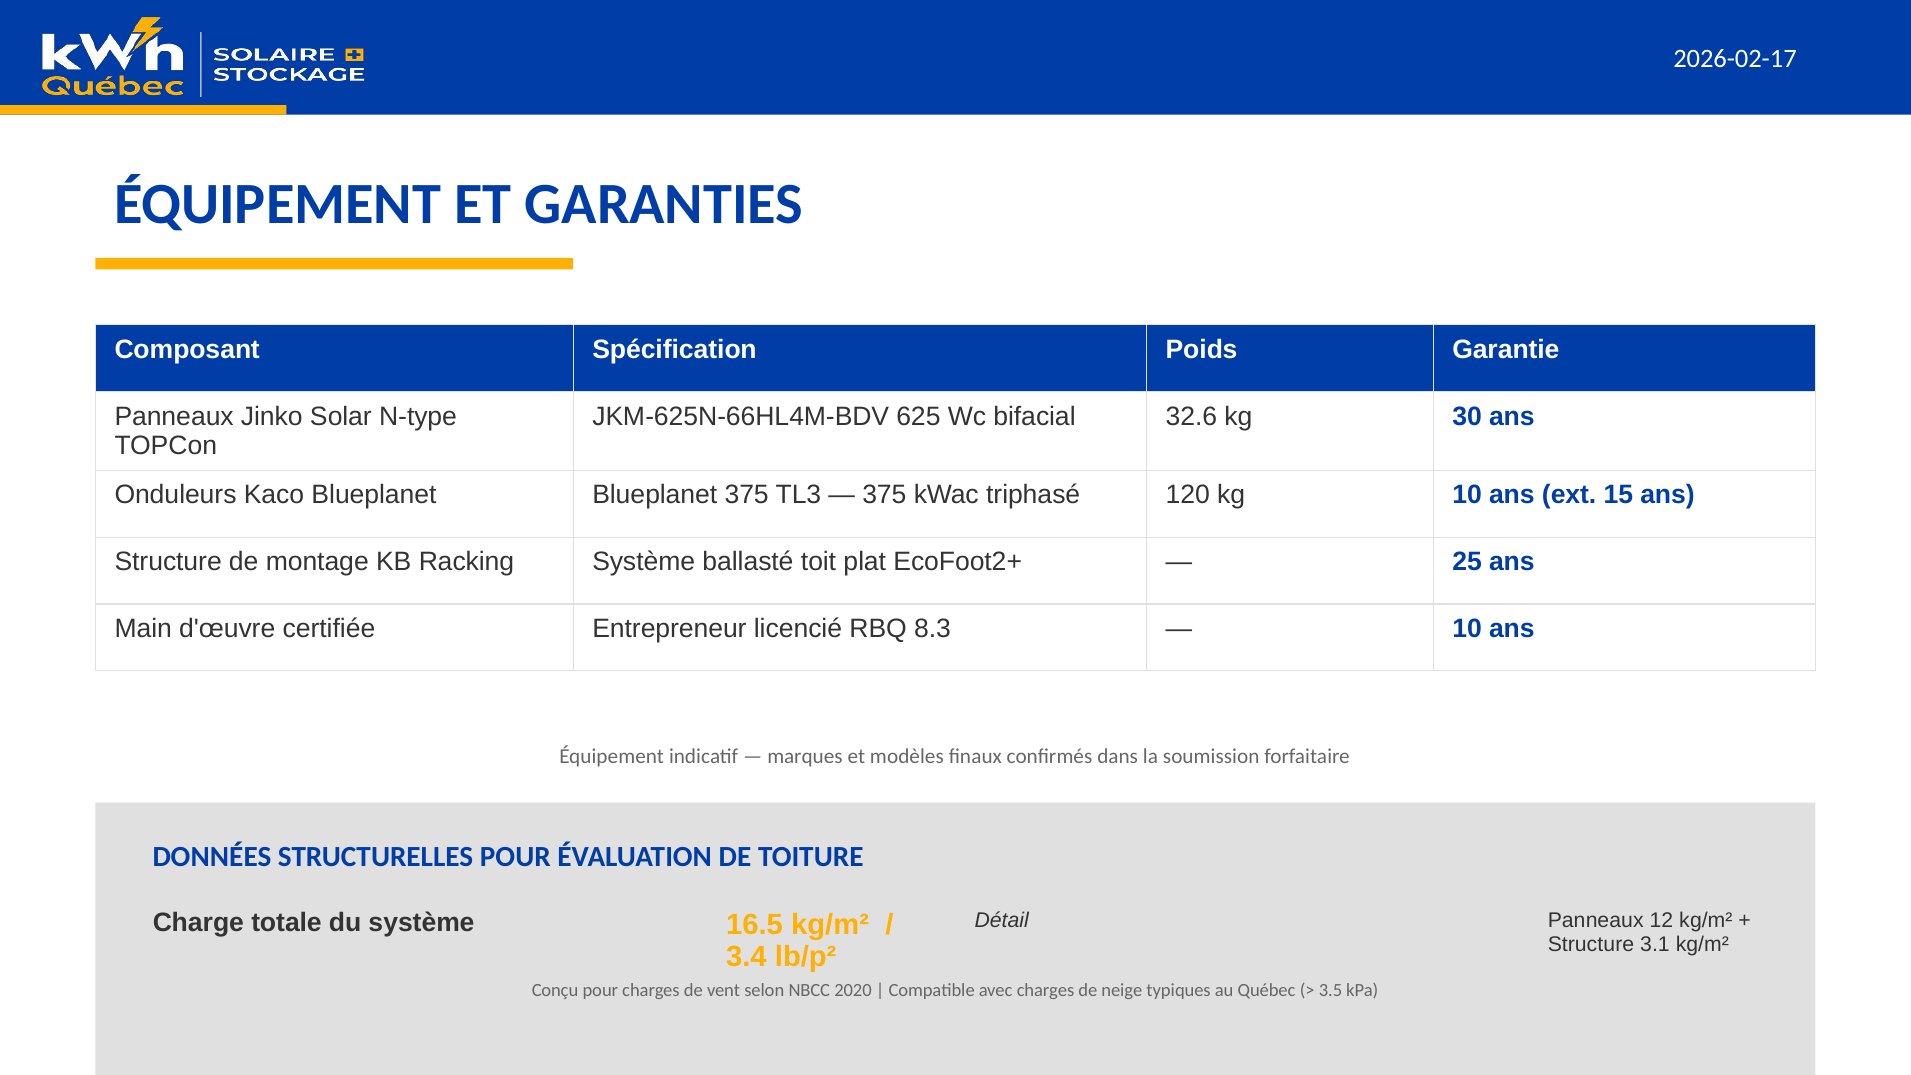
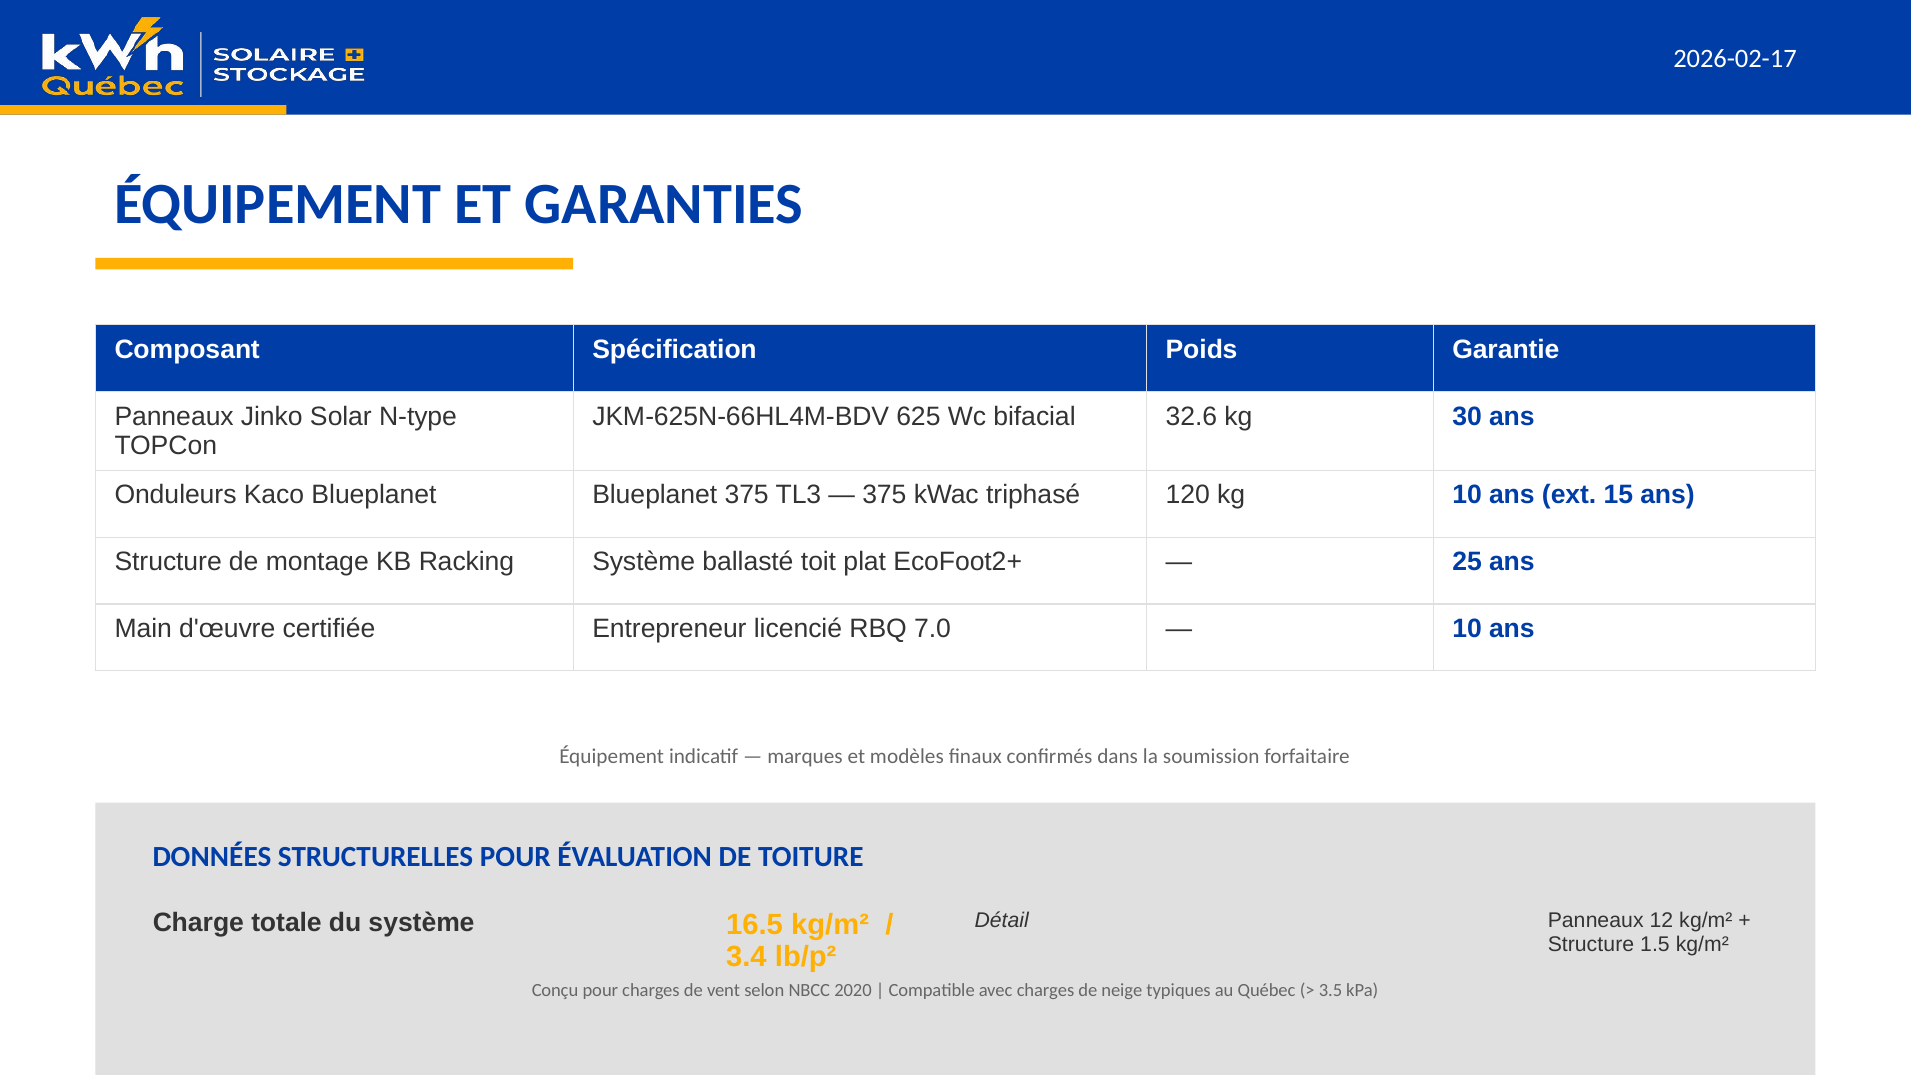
8.3: 8.3 -> 7.0 (932, 629)
3.1: 3.1 -> 1.5 (1655, 944)
